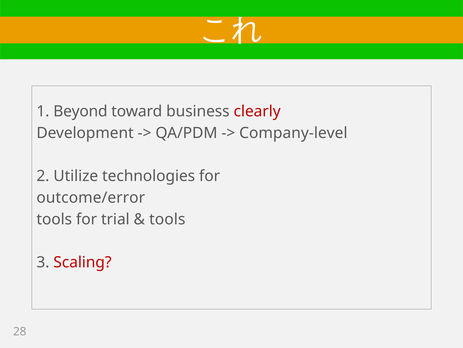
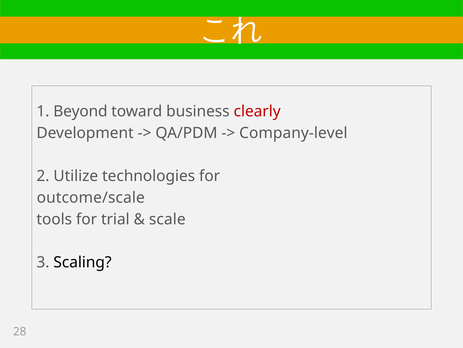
outcome/error: outcome/error -> outcome/scale (91, 197)
tools: tools -> scale (167, 219)
Scaling colour: red -> black (83, 262)
